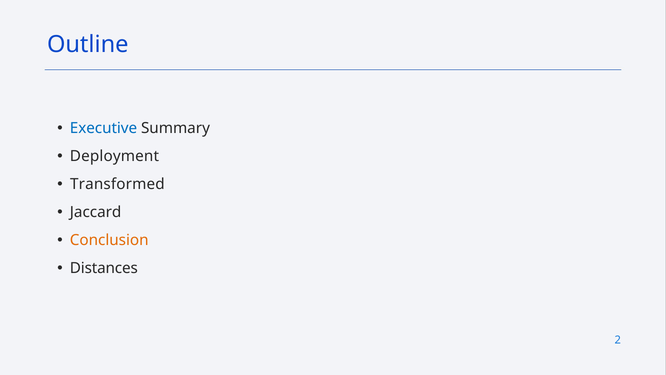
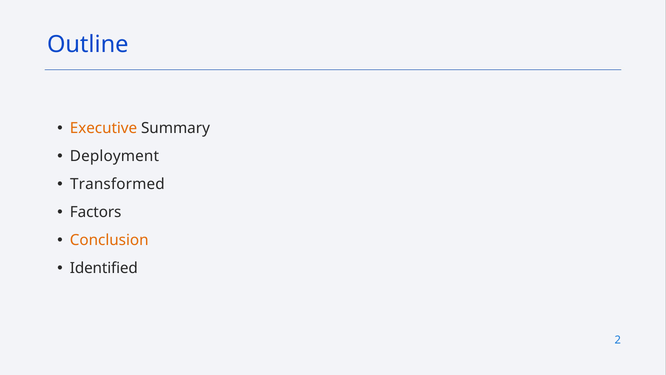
Executive colour: blue -> orange (104, 128)
Jaccard: Jaccard -> Factors (96, 212)
Distances: Distances -> Identified (104, 268)
